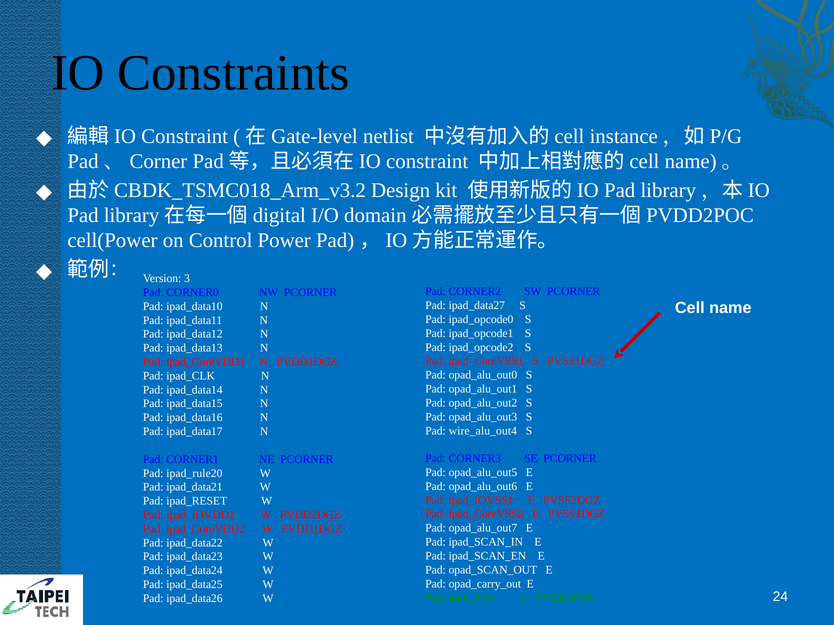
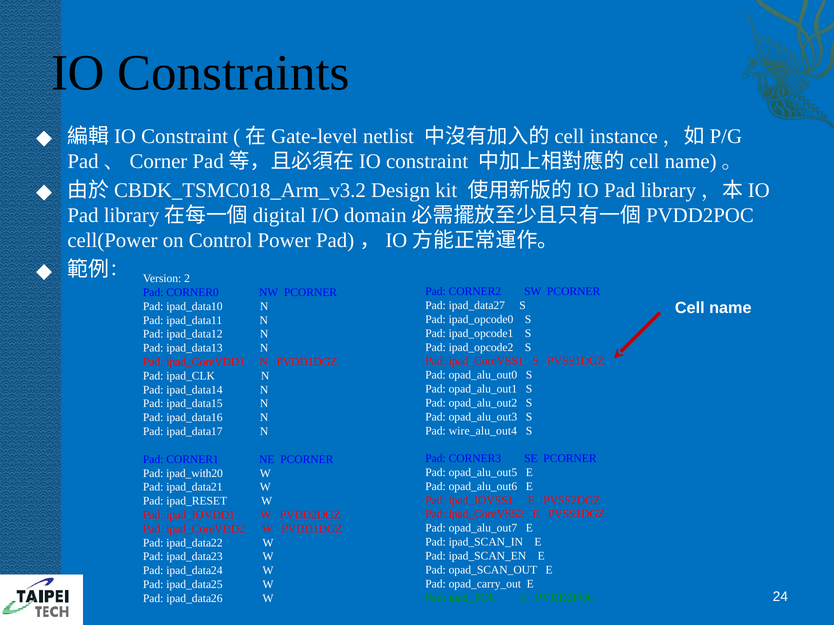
3: 3 -> 2 (187, 279)
ipad_rule20: ipad_rule20 -> ipad_with20 (195, 474)
